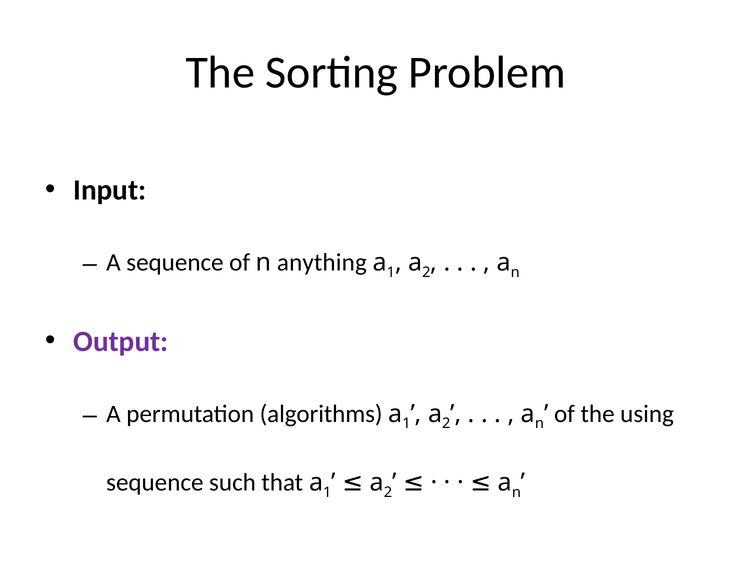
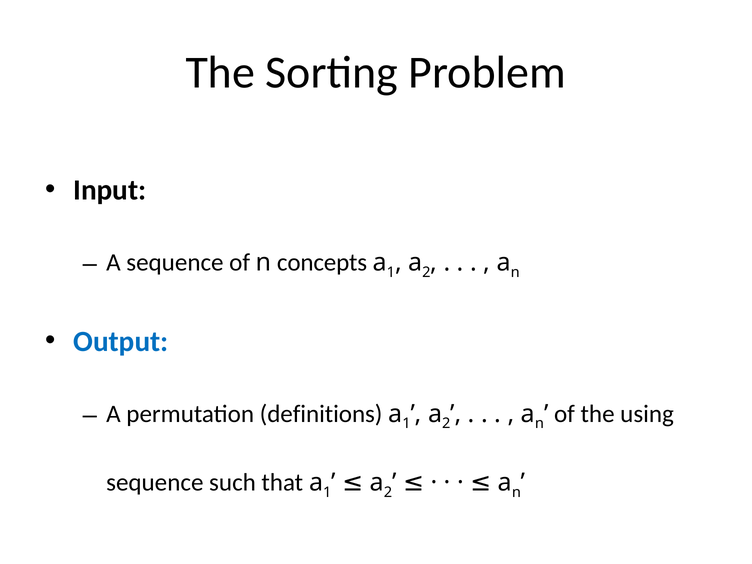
anything: anything -> concepts (322, 263)
Output colour: purple -> blue (121, 341)
algorithms: algorithms -> definitions (321, 414)
